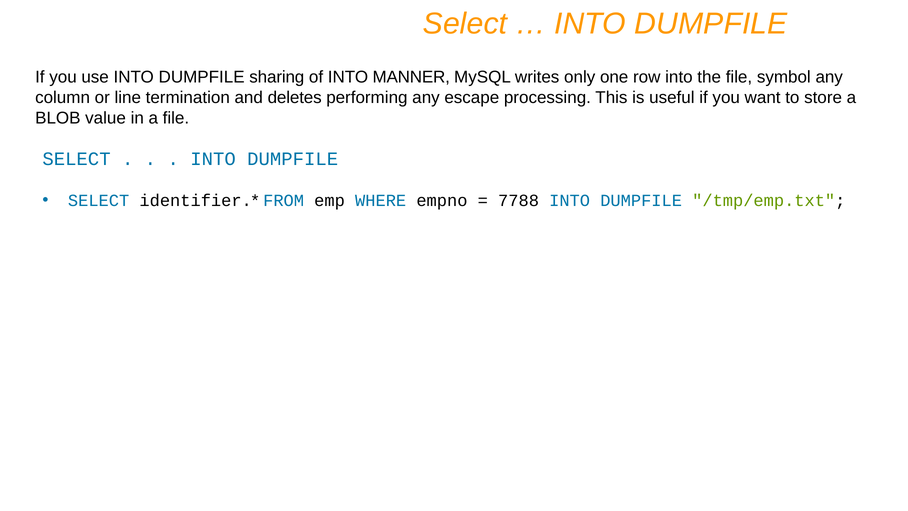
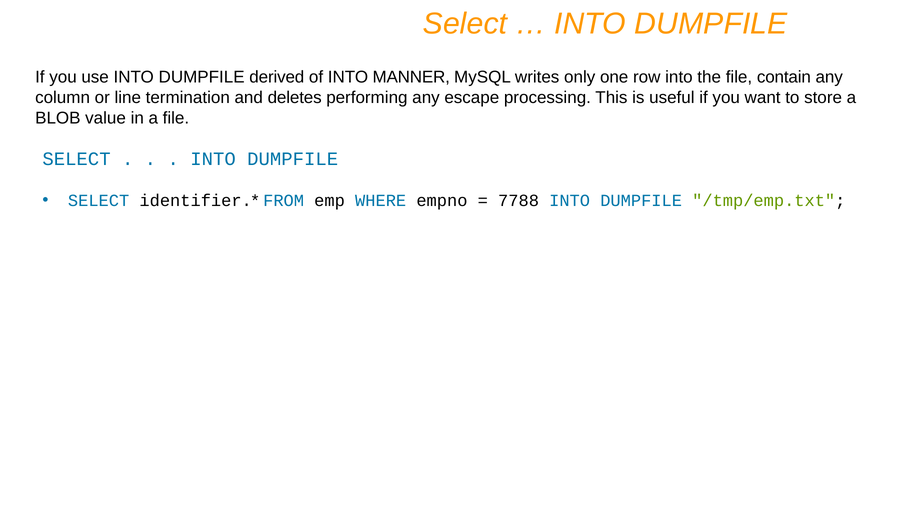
sharing: sharing -> derived (277, 77)
symbol: symbol -> contain (784, 77)
